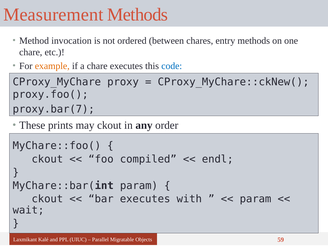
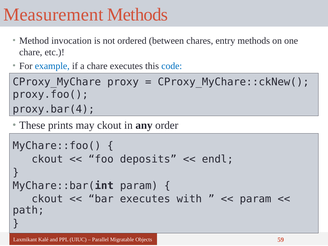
example colour: orange -> blue (52, 66)
proxy.bar(7: proxy.bar(7 -> proxy.bar(4 (54, 109)
compiled: compiled -> deposits (148, 159)
wait: wait -> path (28, 210)
